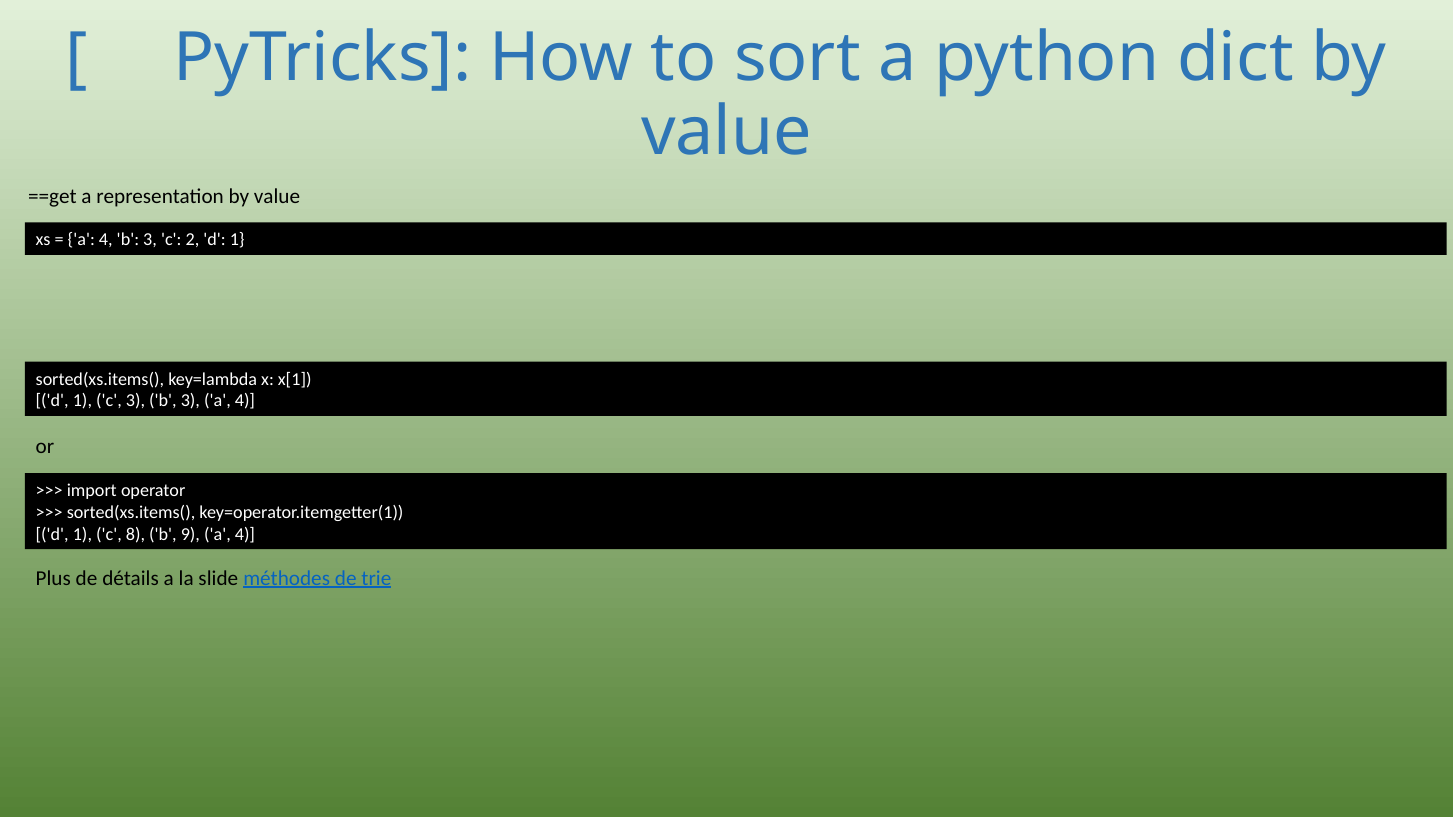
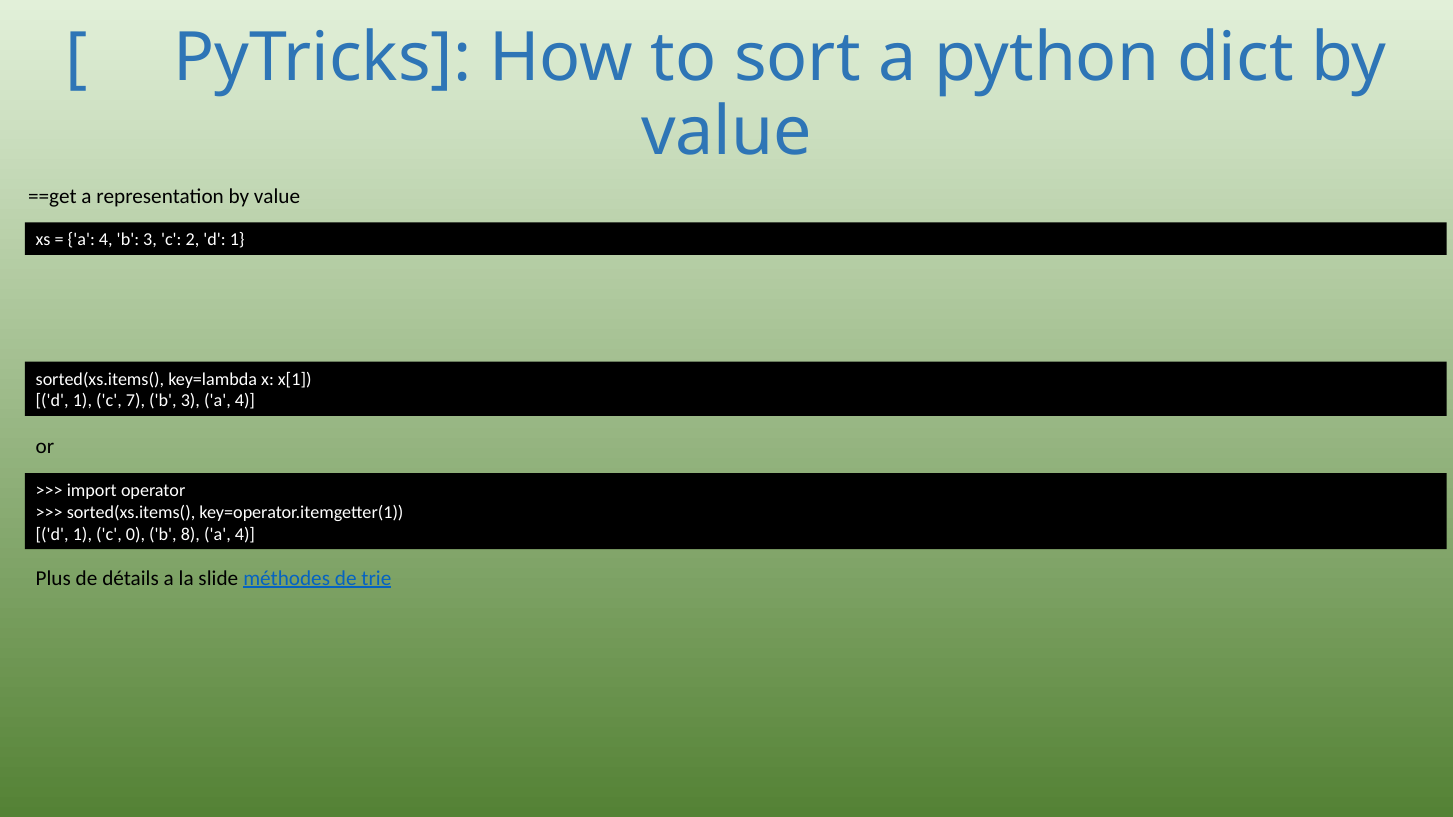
c 3: 3 -> 7 (136, 401)
8: 8 -> 0 (136, 534)
9: 9 -> 8 (190, 534)
